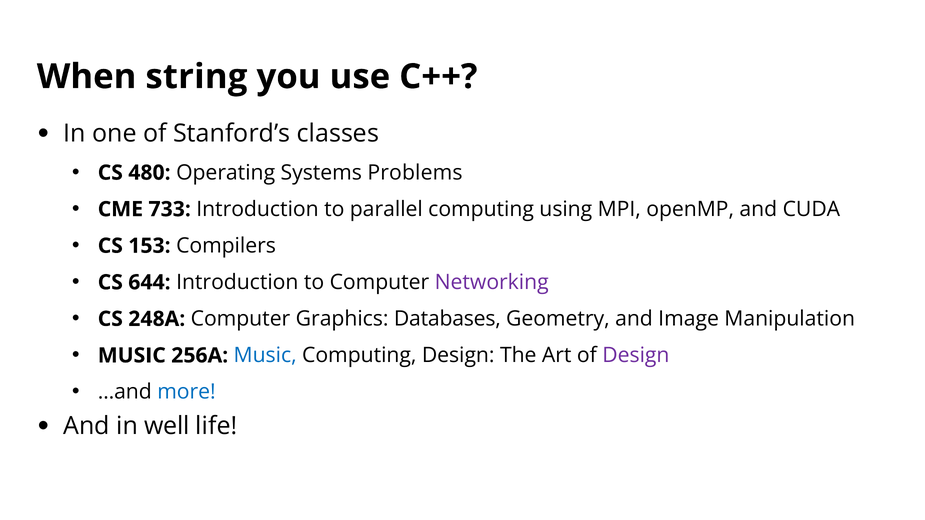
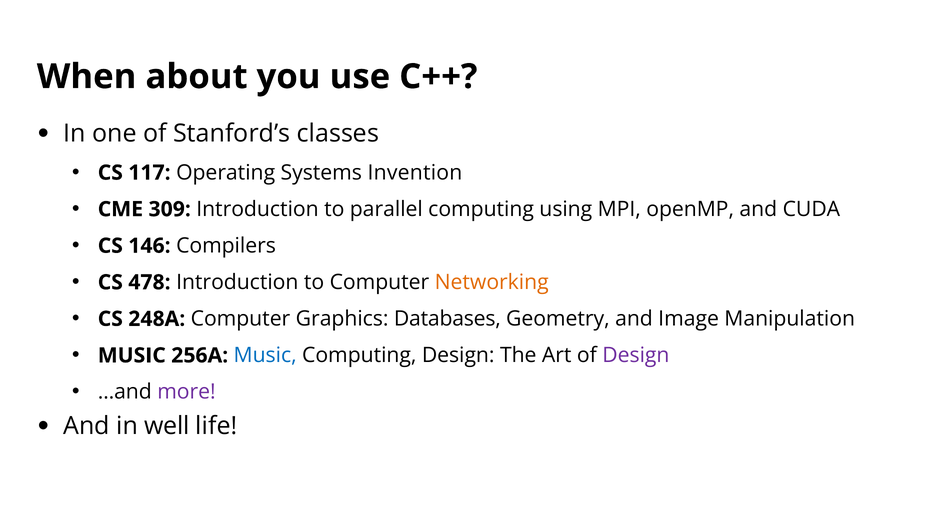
string: string -> about (197, 77)
480: 480 -> 117 (149, 173)
Problems: Problems -> Invention (415, 173)
733: 733 -> 309 (170, 209)
153: 153 -> 146 (149, 246)
644: 644 -> 478 (149, 283)
Networking colour: purple -> orange (492, 283)
more colour: blue -> purple (186, 392)
